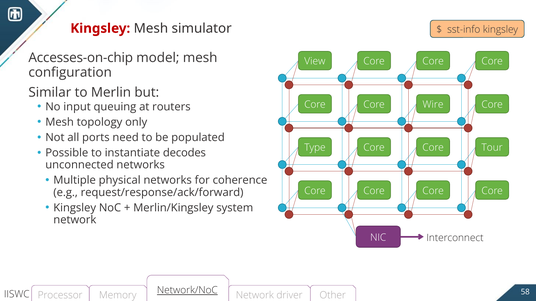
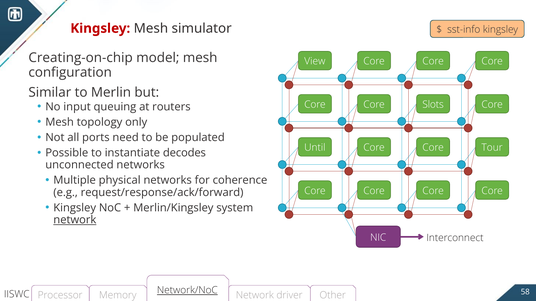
Accesses-on-chip: Accesses-on-chip -> Creating-on-chip (81, 58)
Wire: Wire -> Slots (433, 105)
Type: Type -> Until (315, 148)
network underline: none -> present (75, 220)
